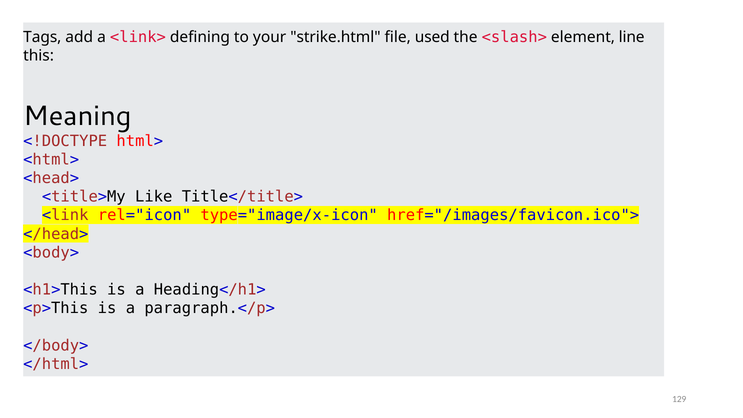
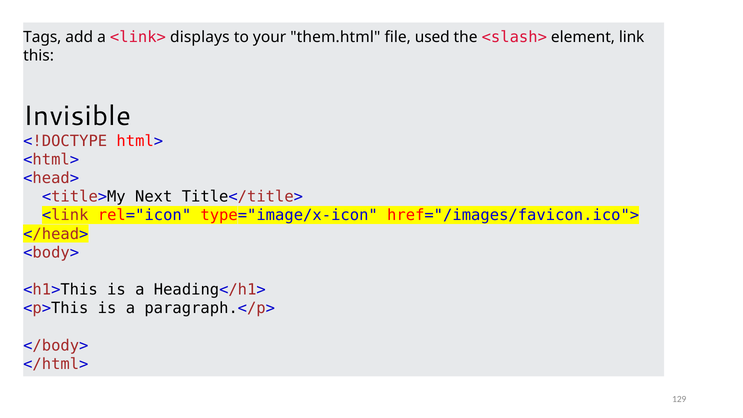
defining: defining -> displays (200, 37)
strike.html: strike.html -> them.html (335, 37)
line: line -> link (632, 37)
Meaning: Meaning -> Invisible (77, 116)
Like: Like -> Next (154, 197)
